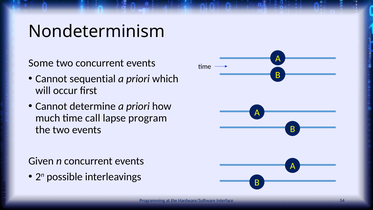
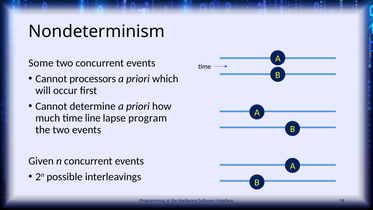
sequential: sequential -> processors (93, 79)
call: call -> line (93, 118)
